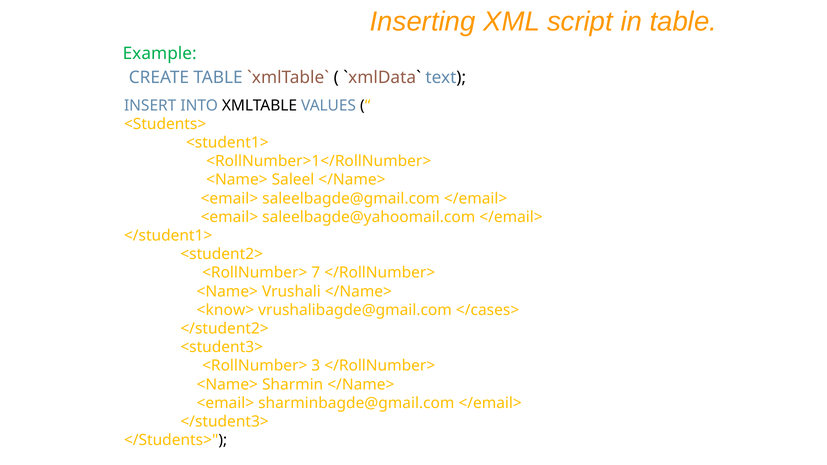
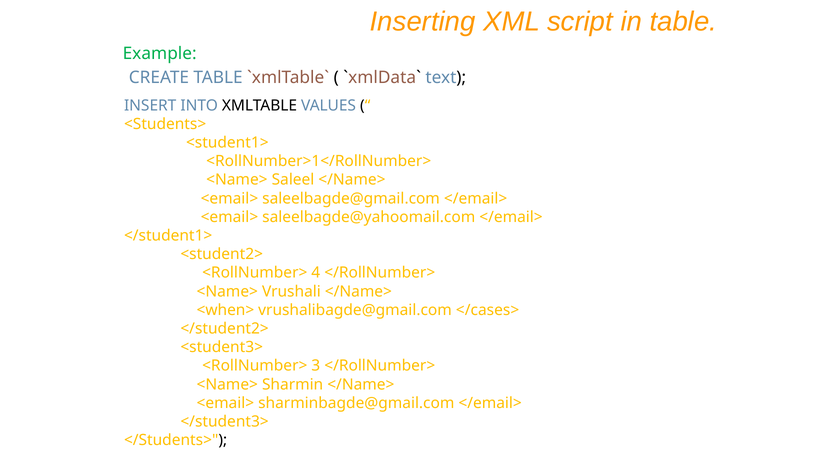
7: 7 -> 4 (316, 273)
<know>: <know> -> <when> (225, 310)
